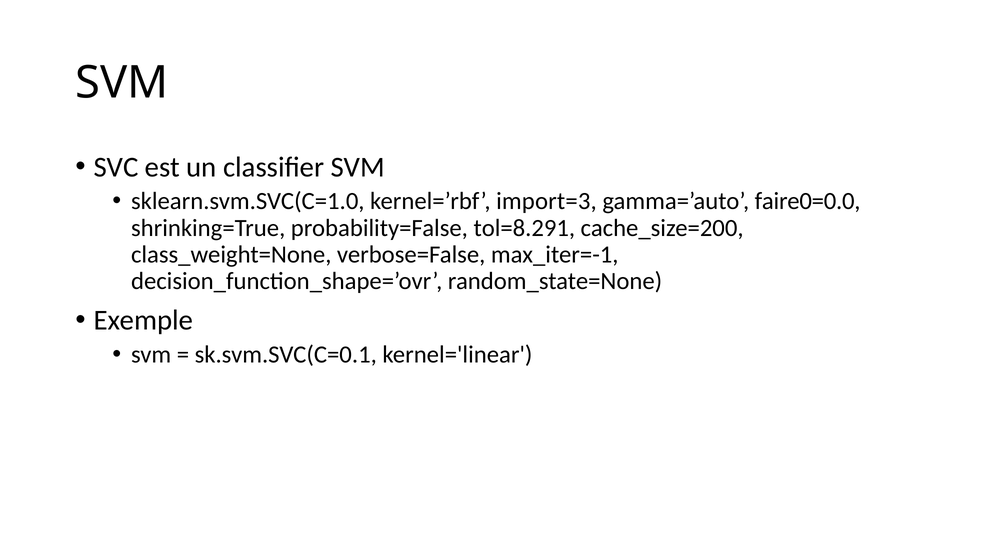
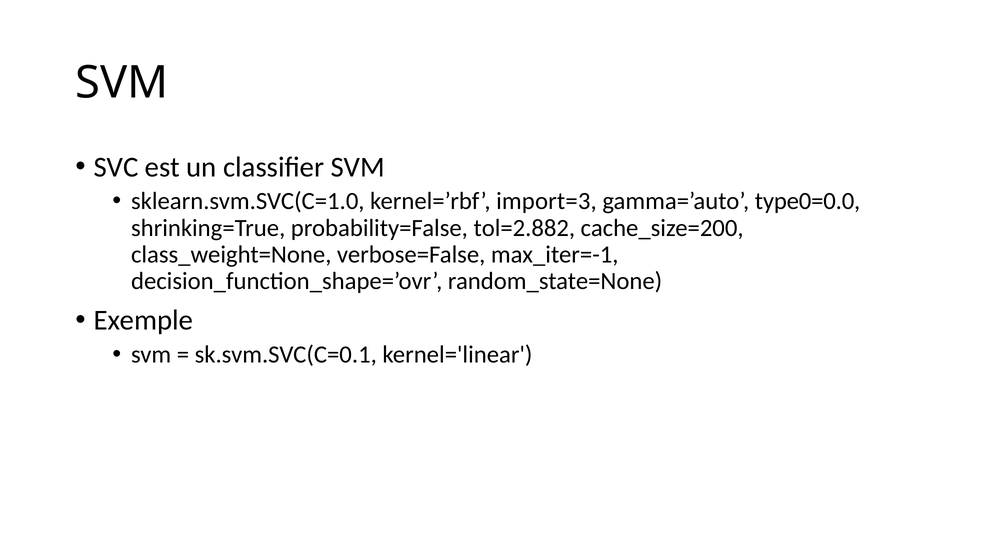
faire0=0.0: faire0=0.0 -> type0=0.0 (808, 201)
tol=8.291: tol=8.291 -> tol=2.882 (524, 228)
